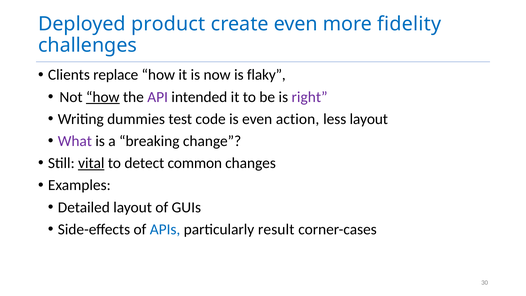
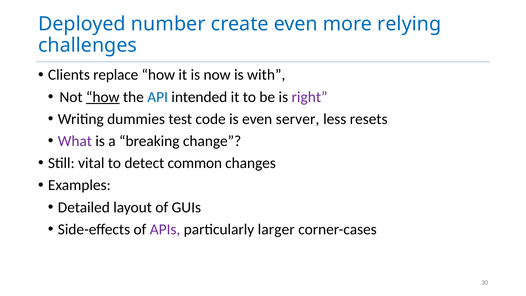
product: product -> number (168, 24)
fidelity: fidelity -> relying (409, 24)
flaky: flaky -> with (266, 75)
API colour: purple -> blue (158, 97)
action: action -> server (298, 119)
less layout: layout -> resets (369, 119)
vital underline: present -> none (91, 163)
APIs colour: blue -> purple (165, 229)
result: result -> larger (276, 229)
